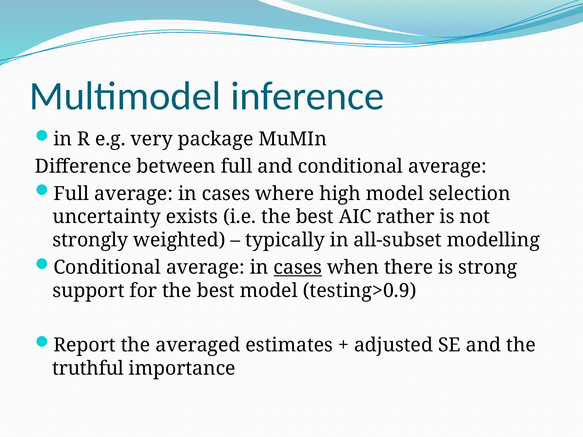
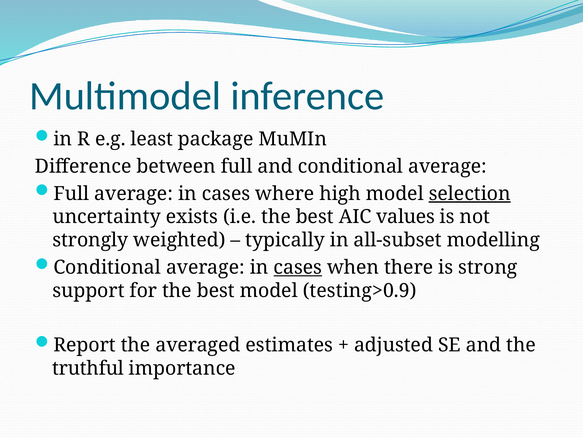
very: very -> least (152, 139)
selection underline: none -> present (470, 194)
rather: rather -> values (406, 217)
